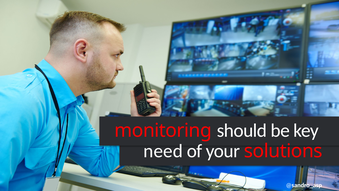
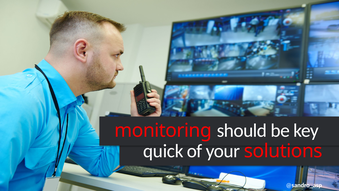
need: need -> quick (163, 151)
